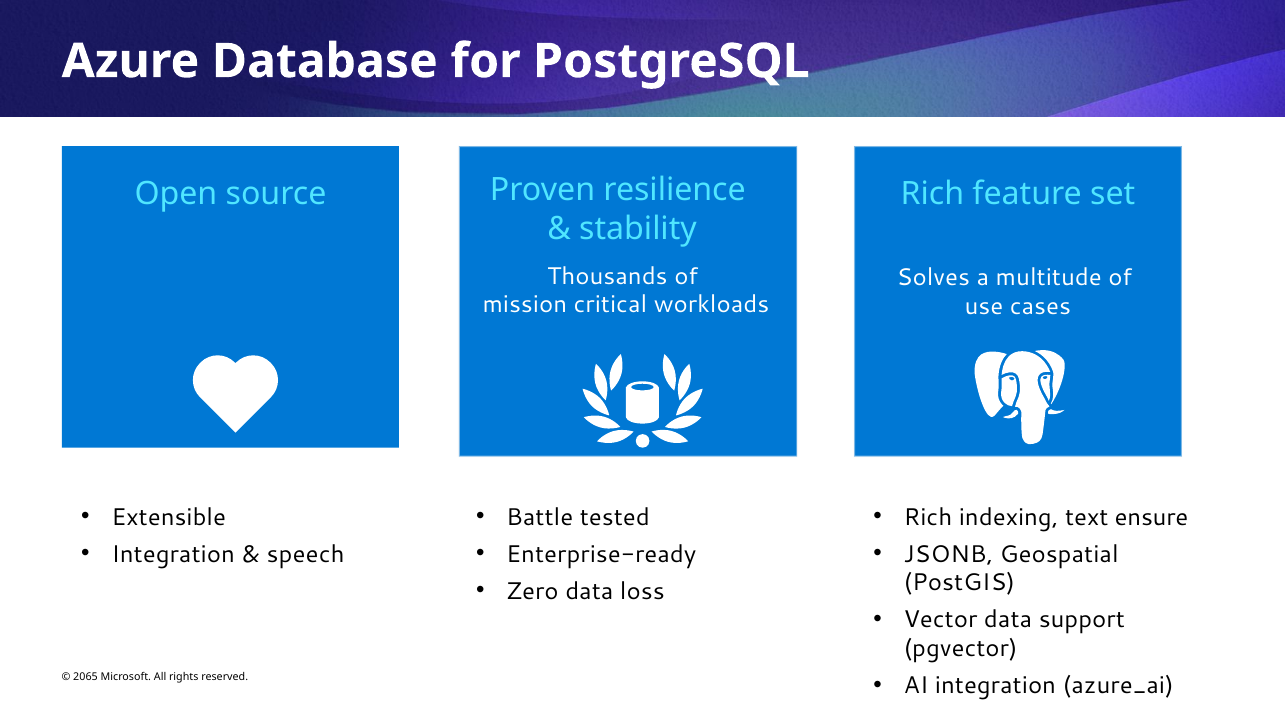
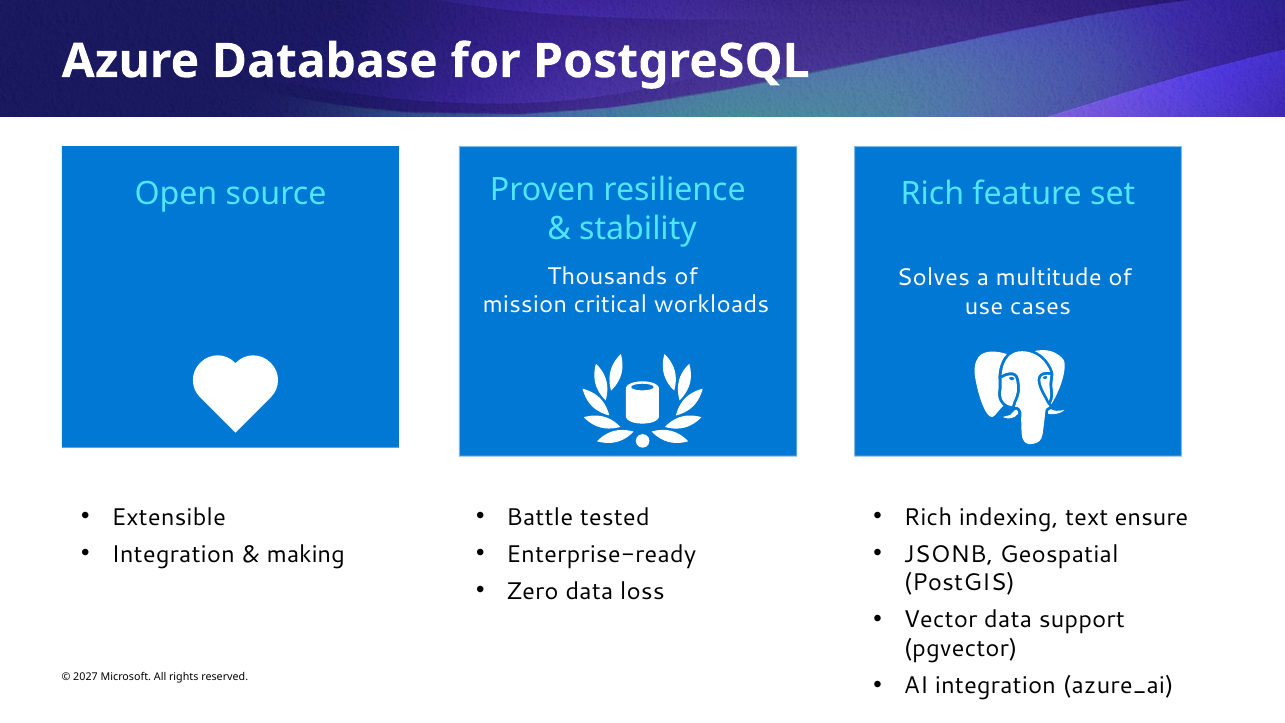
speech: speech -> making (306, 554)
2065: 2065 -> 2027 (86, 677)
